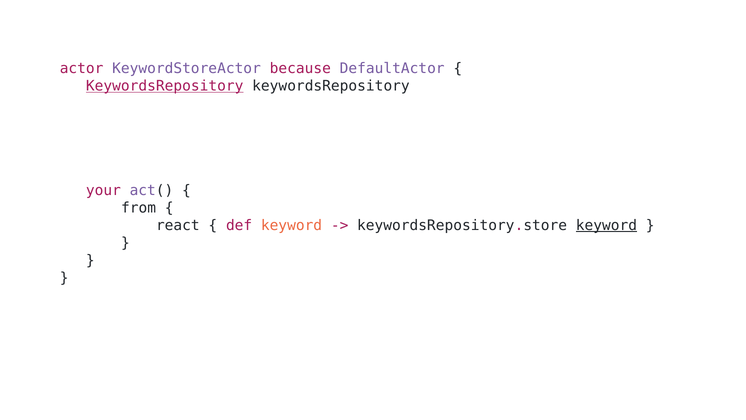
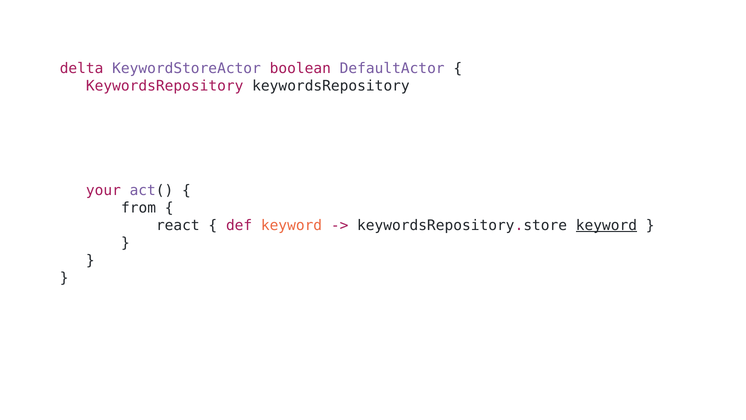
actor: actor -> delta (82, 68)
because: because -> boolean (300, 68)
KeywordsRepository underline: present -> none (165, 86)
